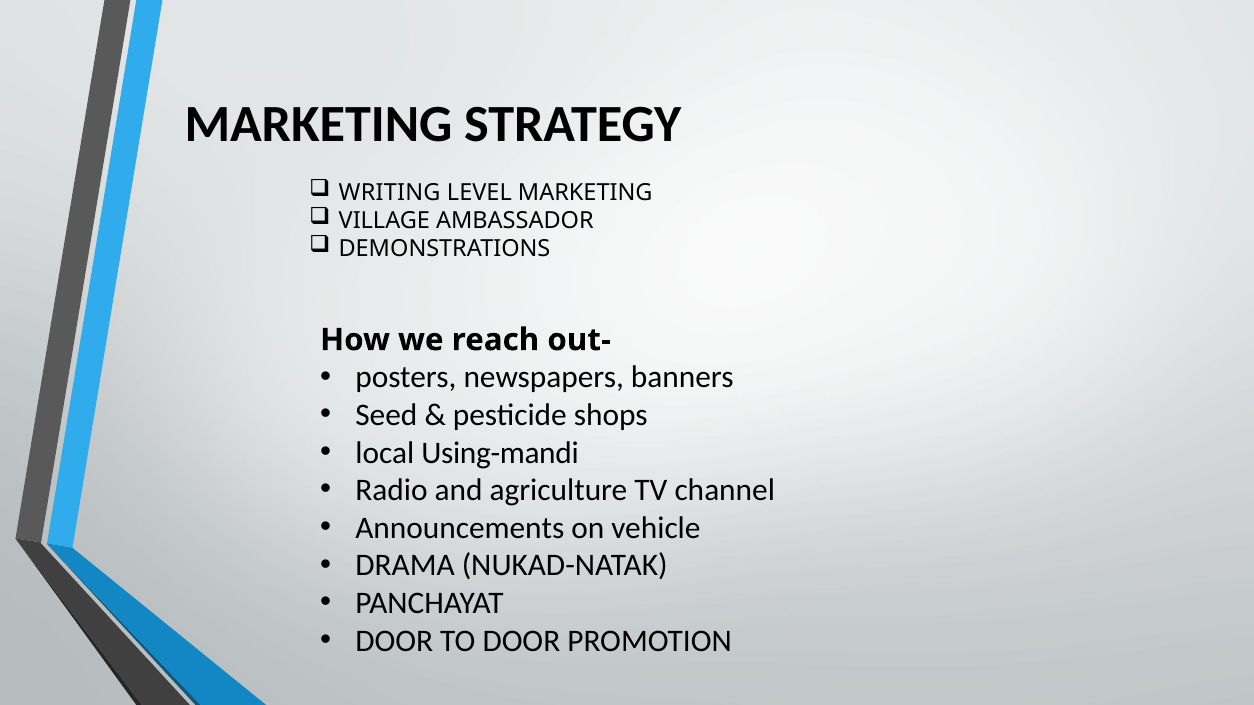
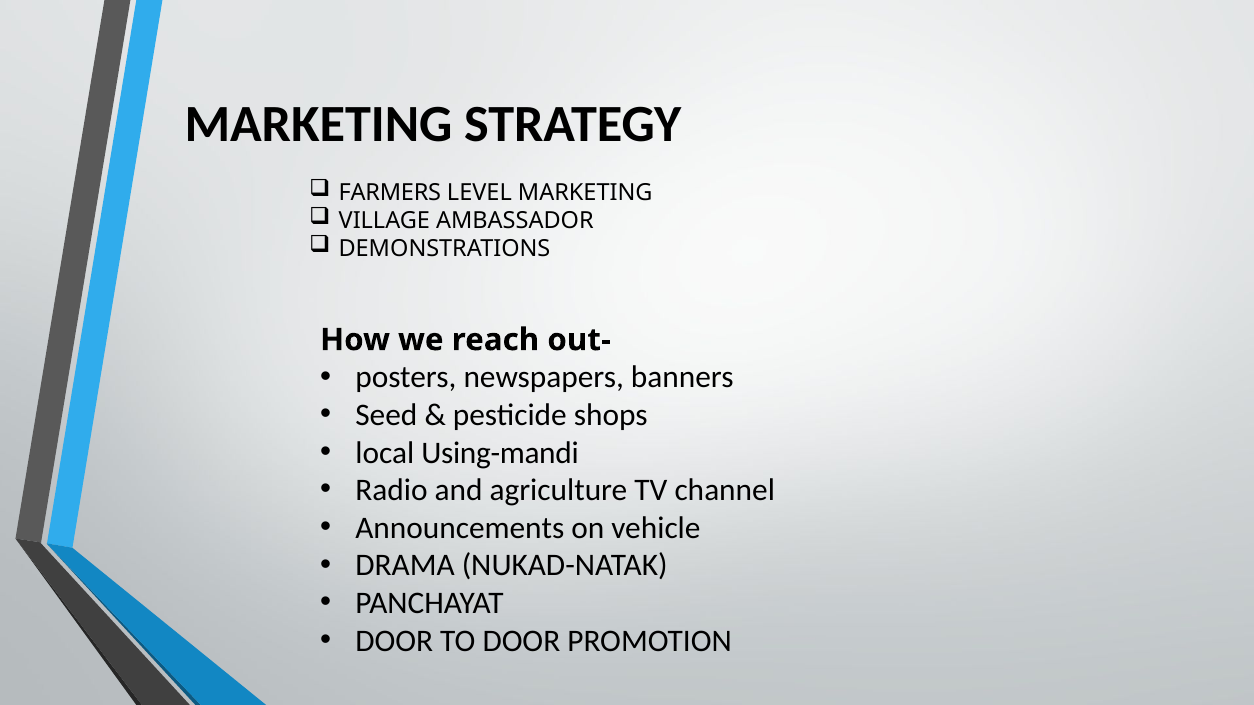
WRITING: WRITING -> FARMERS (390, 193)
